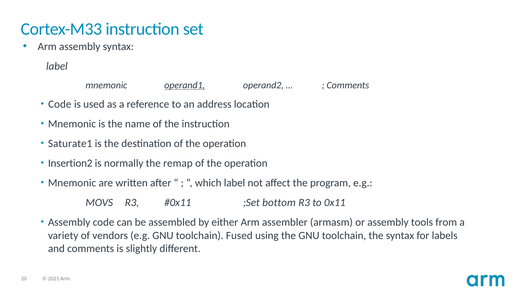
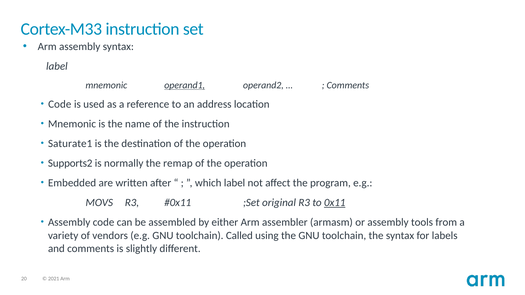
Insertion2: Insertion2 -> Supports2 (70, 164)
Mnemonic: Mnemonic -> Embedded (72, 183)
bottom: bottom -> original (279, 203)
0x11 underline: none -> present (335, 203)
Fused: Fused -> Called (239, 236)
